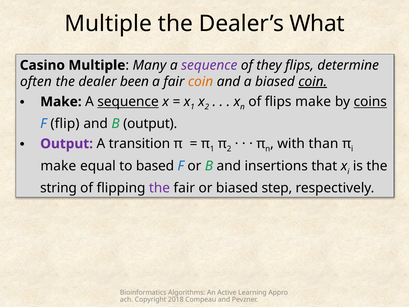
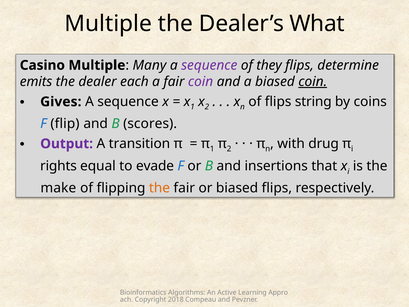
often: often -> emits (36, 82)
been: been -> each (134, 82)
coin colour: orange -> purple (201, 82)
Make: Make -> Gives (61, 102)
sequence underline: present -> none (128, 102)
flips make: make -> string (313, 102)
coins underline: present -> none (370, 102)
B output: output -> scores (150, 124)
than: than -> drug (324, 144)
make: make -> rights (58, 166)
based: based -> evade (155, 166)
string: string -> make (58, 188)
the colour: purple -> orange (159, 188)
biased step: step -> flips (277, 188)
